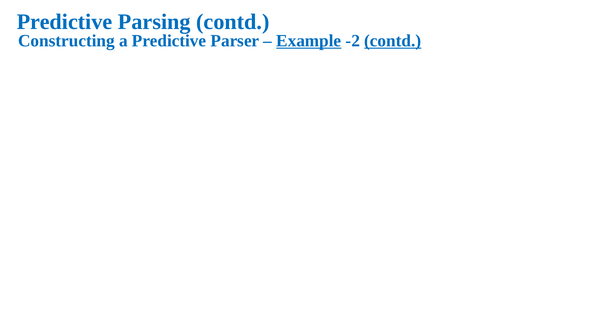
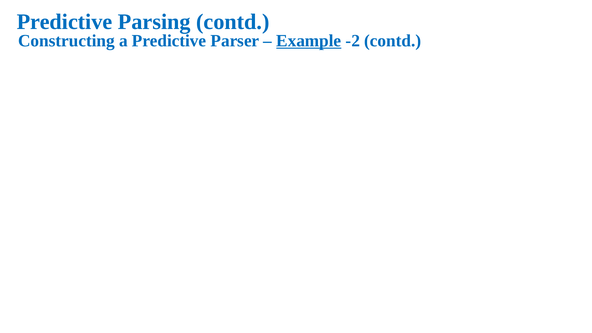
contd underline: present -> none (393, 41)
